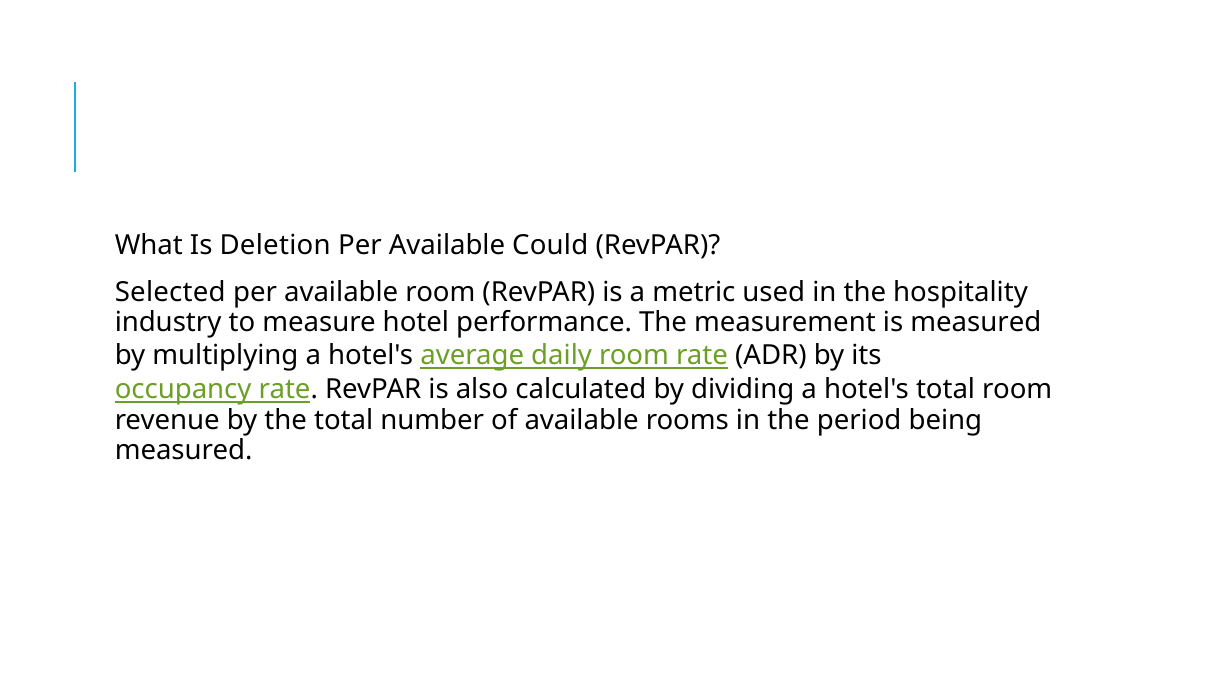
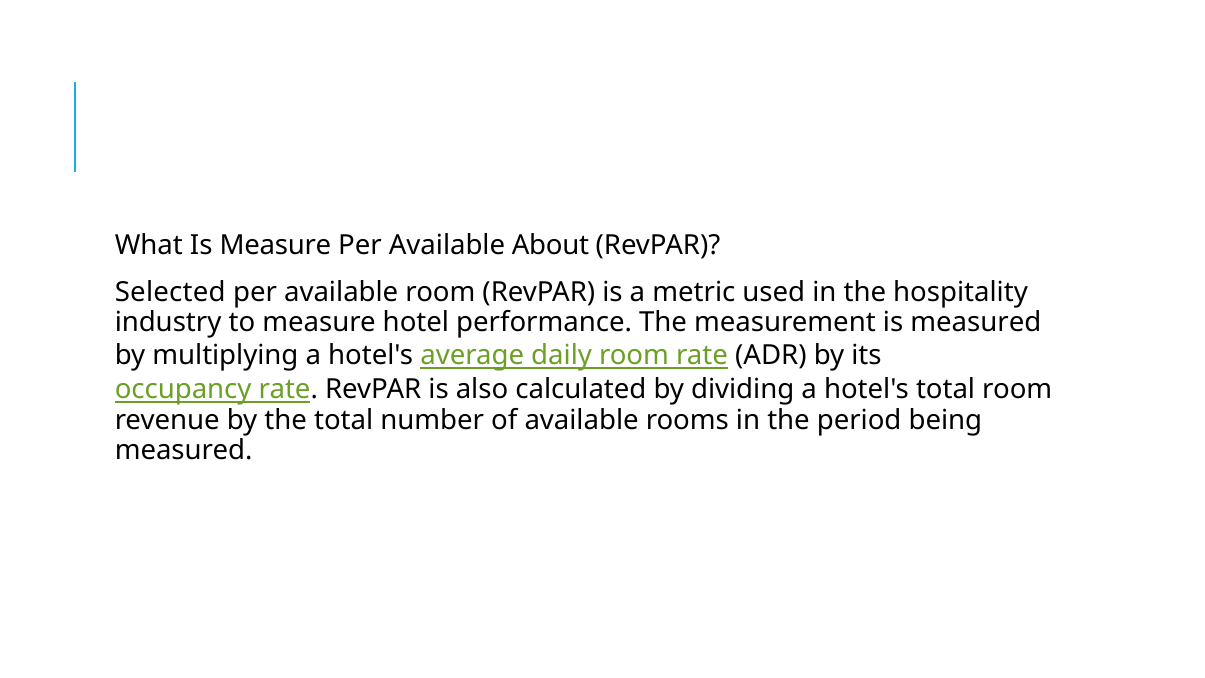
Is Deletion: Deletion -> Measure (275, 245)
Could: Could -> About (550, 245)
